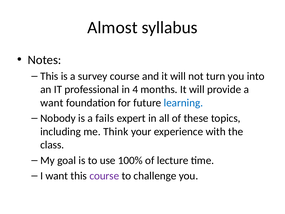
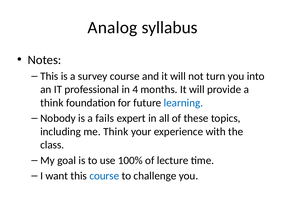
Almost: Almost -> Analog (112, 28)
want: want -> think (52, 103)
course colour: purple -> blue (104, 176)
